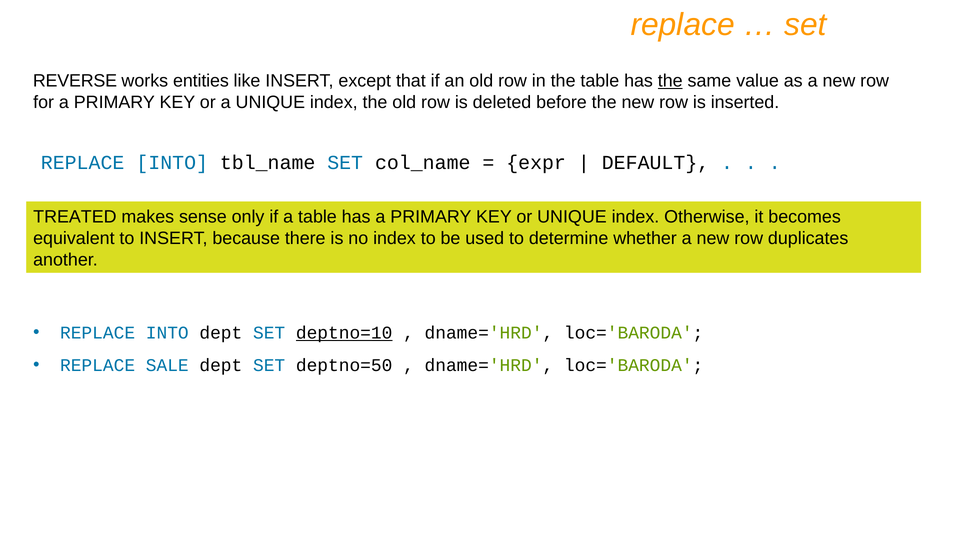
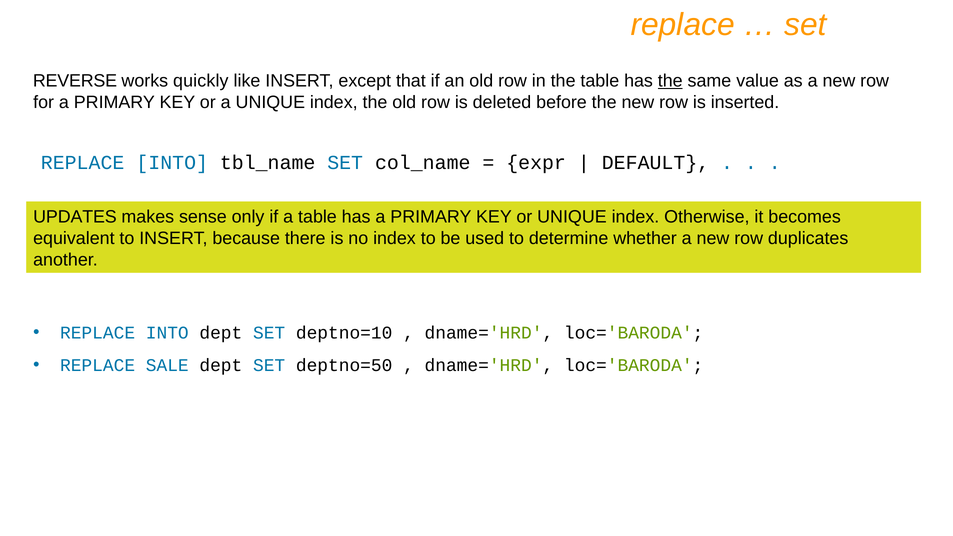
entities: entities -> quickly (201, 81)
TREATED: TREATED -> UPDATES (75, 217)
deptno=10 underline: present -> none (344, 333)
